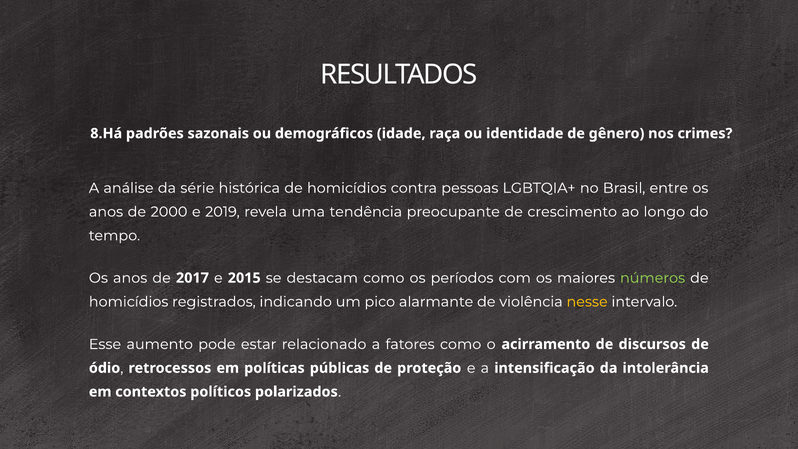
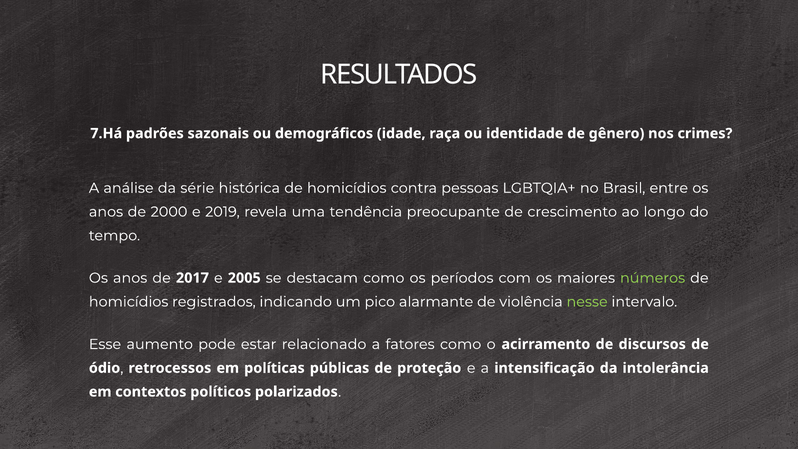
8.Há: 8.Há -> 7.Há (106, 133)
2015: 2015 -> 2005 (244, 278)
nesse colour: yellow -> light green (587, 302)
